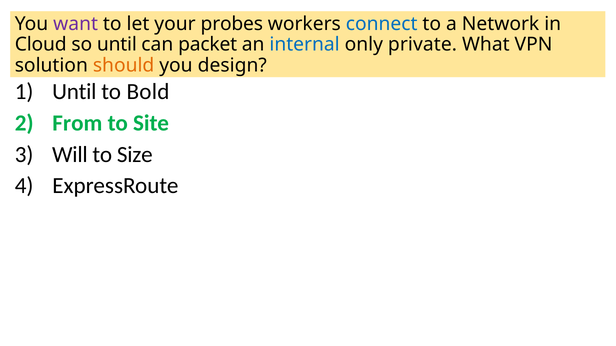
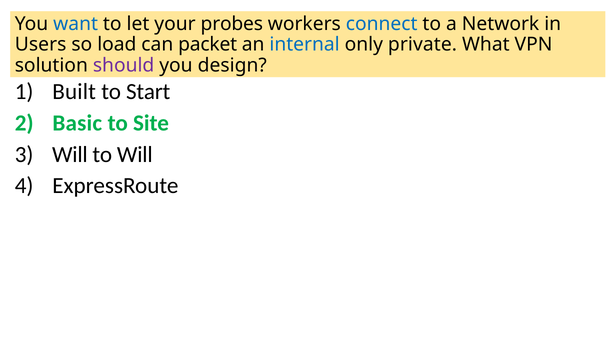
want colour: purple -> blue (76, 24)
Cloud: Cloud -> Users (41, 45)
so until: until -> load (117, 45)
should colour: orange -> purple (124, 65)
Until: Until -> Built (74, 92)
Bold: Bold -> Start (148, 92)
From: From -> Basic (77, 123)
to Size: Size -> Will (135, 155)
